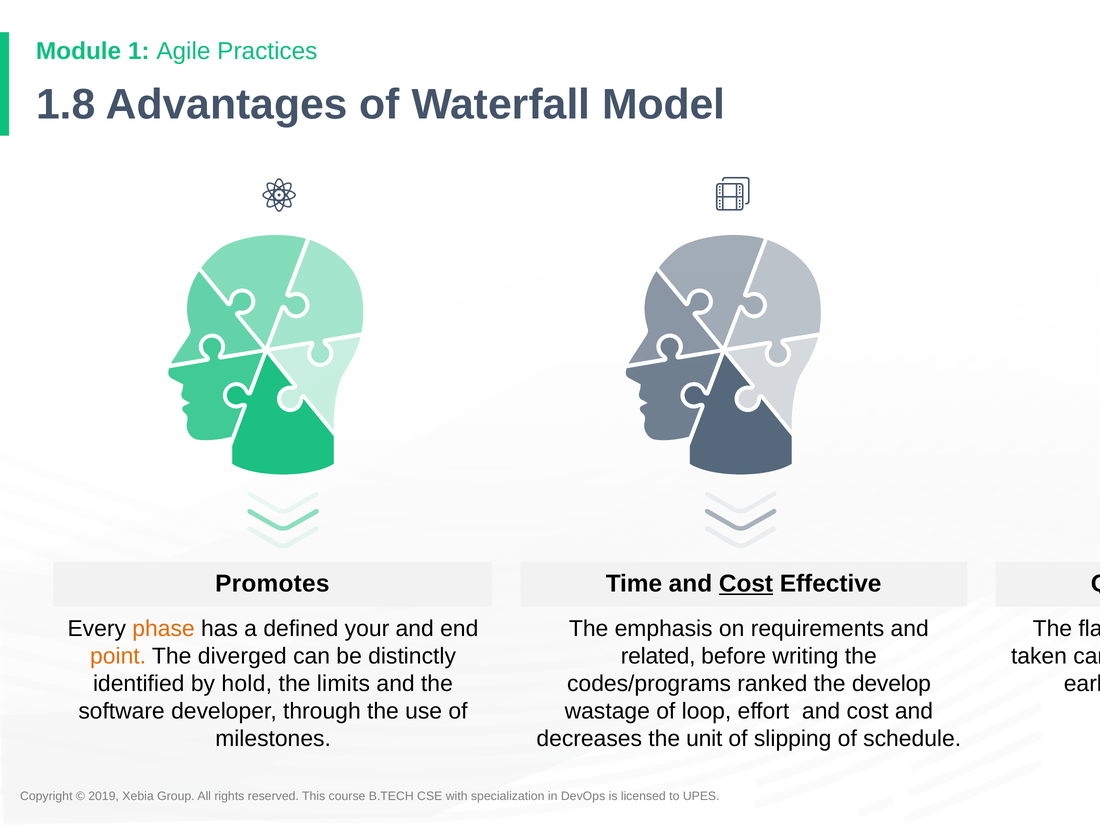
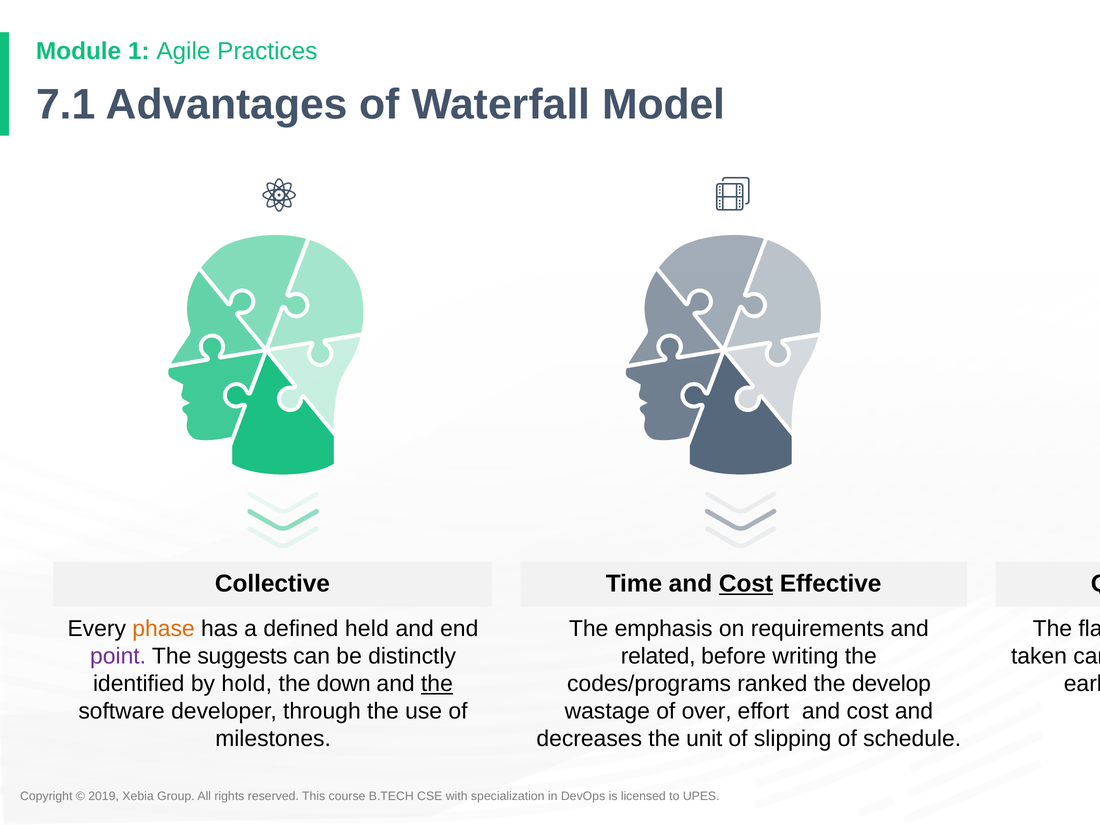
1.8: 1.8 -> 7.1 (66, 105)
Promotes: Promotes -> Collective (272, 584)
your: your -> held (367, 629)
point colour: orange -> purple (118, 656)
diverged: diverged -> suggests (242, 656)
limits: limits -> down (344, 684)
the underline: none -> present (437, 684)
loop: loop -> over (707, 711)
